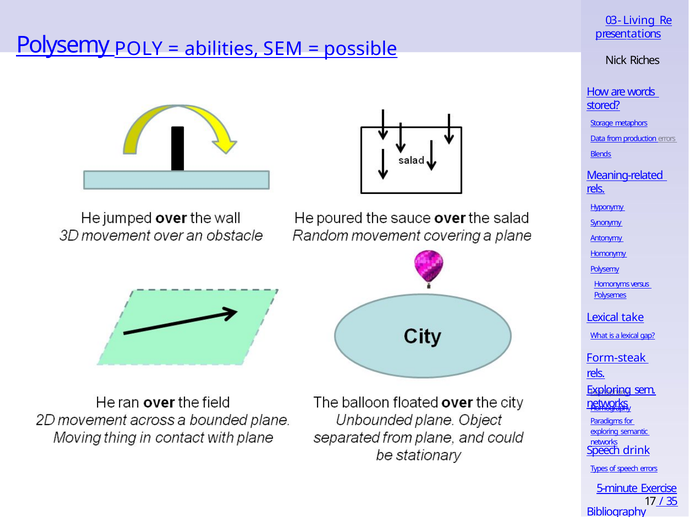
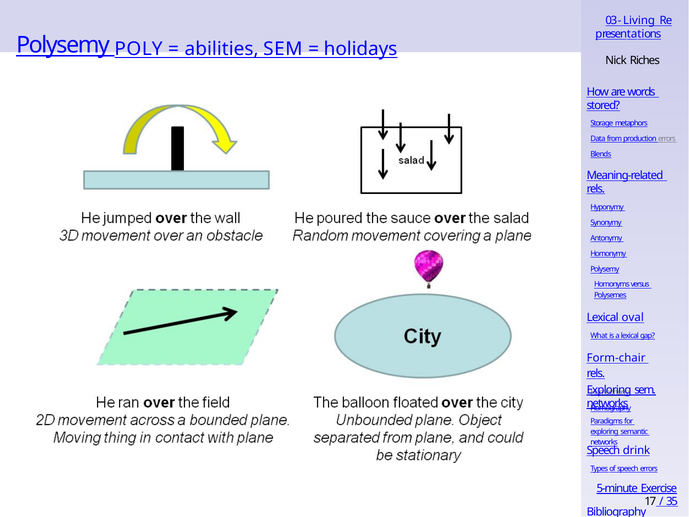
possible: possible -> holidays (361, 49)
take: take -> oval (633, 318)
Form-steak: Form-steak -> Form-chair (616, 358)
